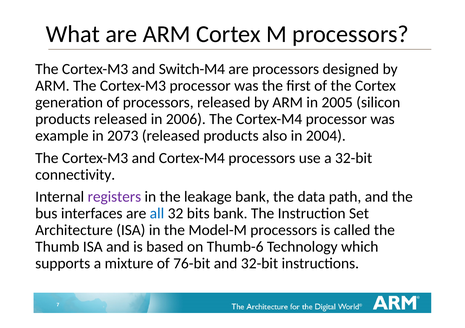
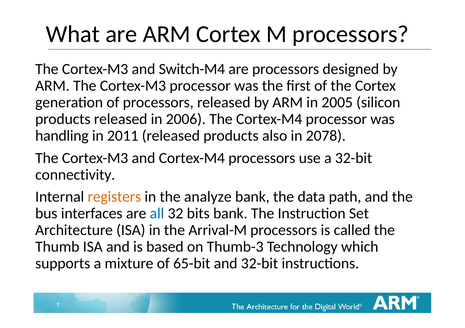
example: example -> handling (62, 136)
2073: 2073 -> 2011 (123, 136)
2004: 2004 -> 2078 (326, 136)
registers colour: purple -> orange (114, 197)
leakage: leakage -> analyze (208, 197)
Model-M: Model-M -> Arrival-M (218, 231)
Thumb-6: Thumb-6 -> Thumb-3 (235, 247)
76-bit: 76-bit -> 65-bit (192, 264)
